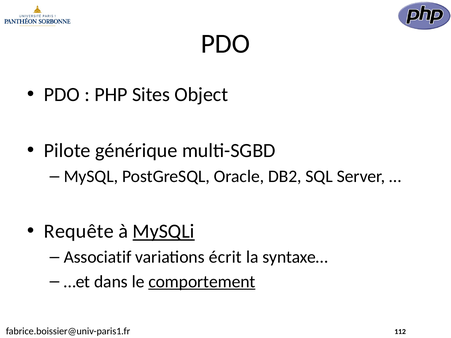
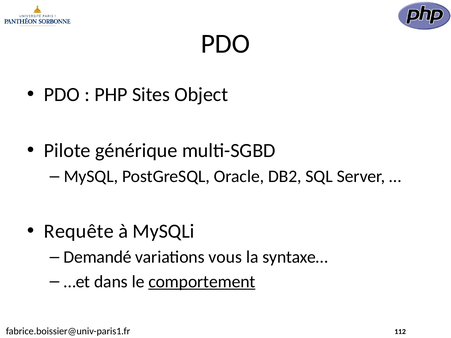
MySQLi underline: present -> none (164, 232)
Associatif: Associatif -> Demandé (98, 257)
écrit: écrit -> vous (225, 257)
